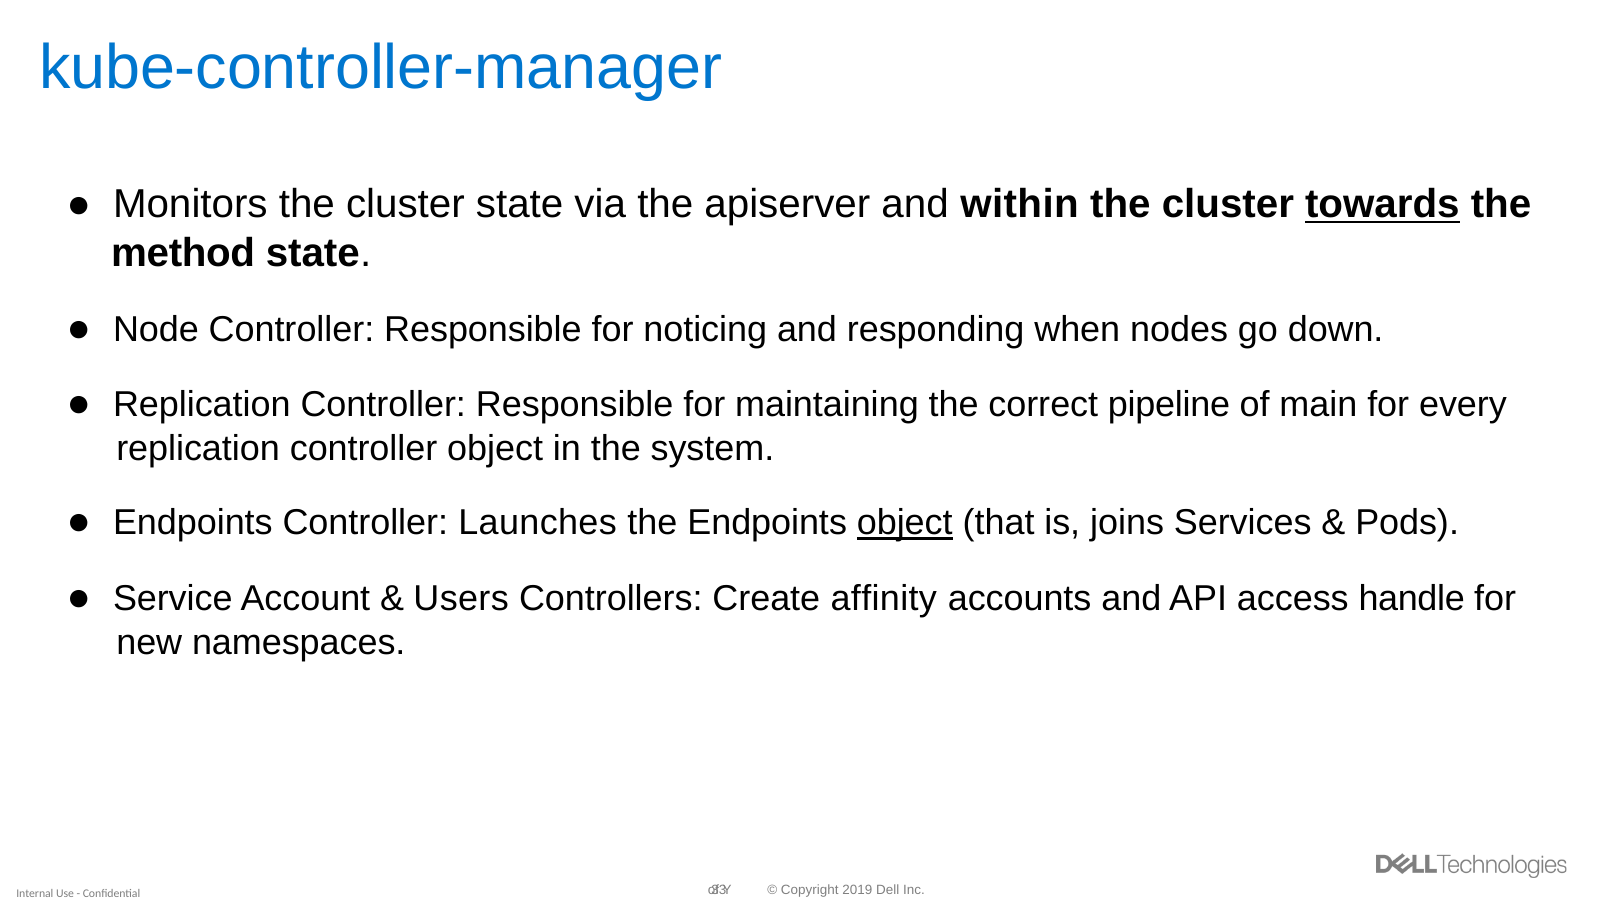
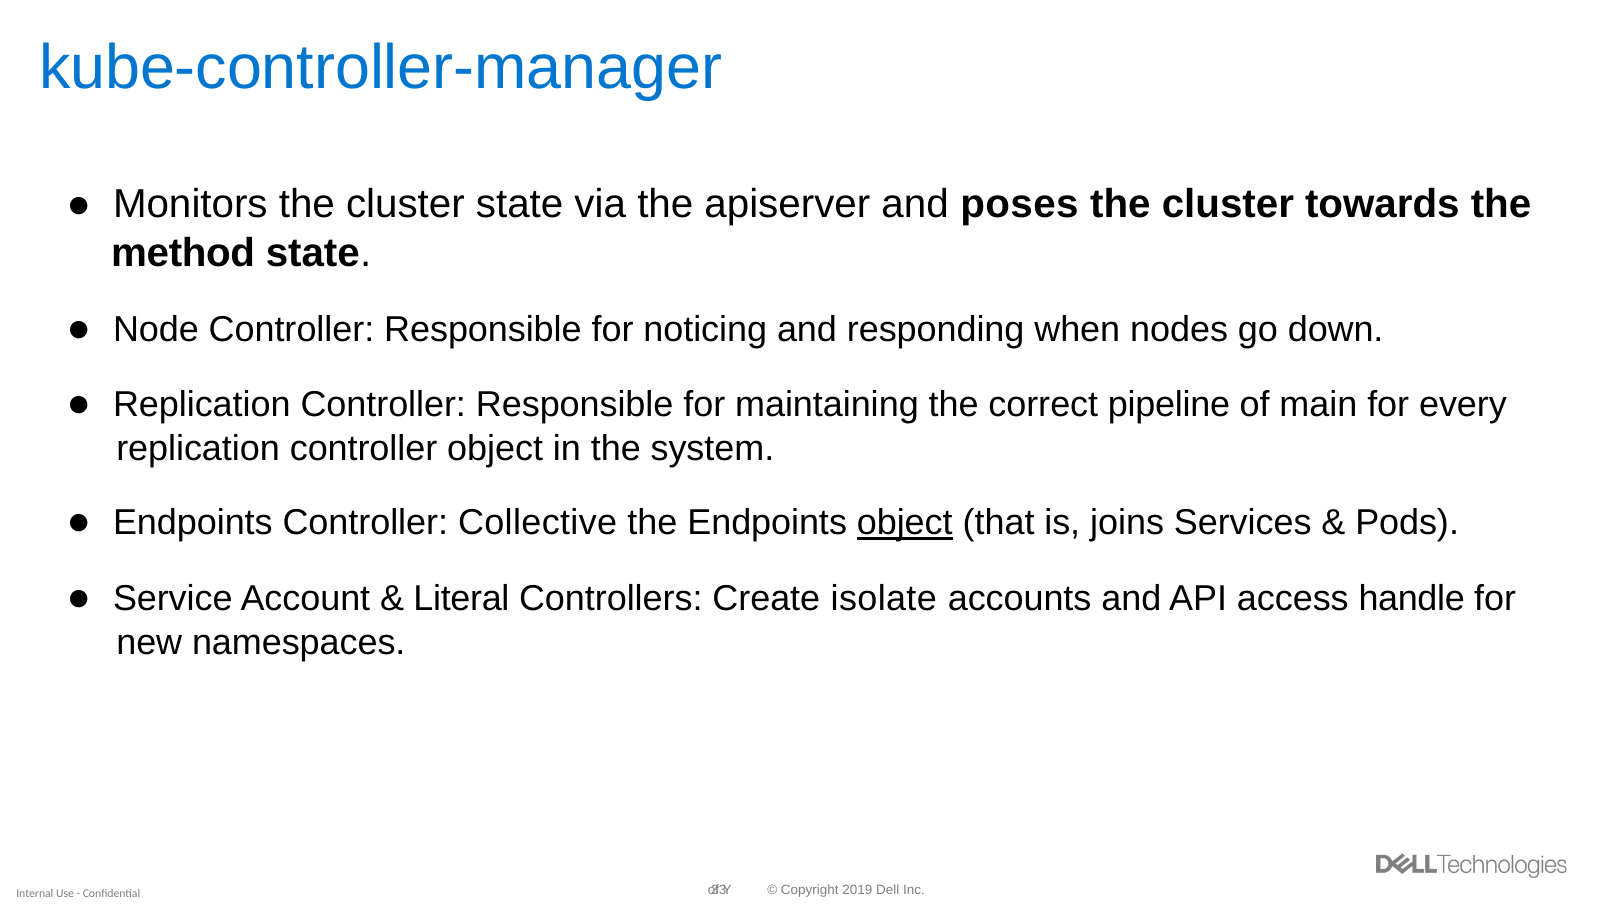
within: within -> poses (1020, 205)
towards underline: present -> none (1382, 205)
Launches: Launches -> Collective (538, 523)
Users: Users -> Literal (461, 599)
affinity: affinity -> isolate (884, 599)
